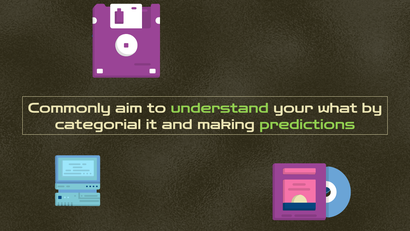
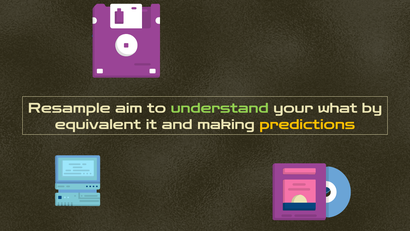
Commonly: Commonly -> Resample (69, 108)
categorial: categorial -> equivalent (98, 124)
predictions colour: light green -> yellow (307, 124)
